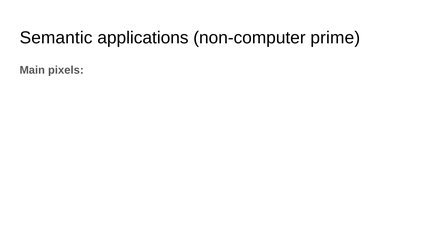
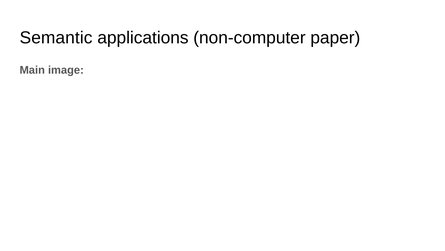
prime: prime -> paper (335, 38)
pixels: pixels -> image (66, 70)
